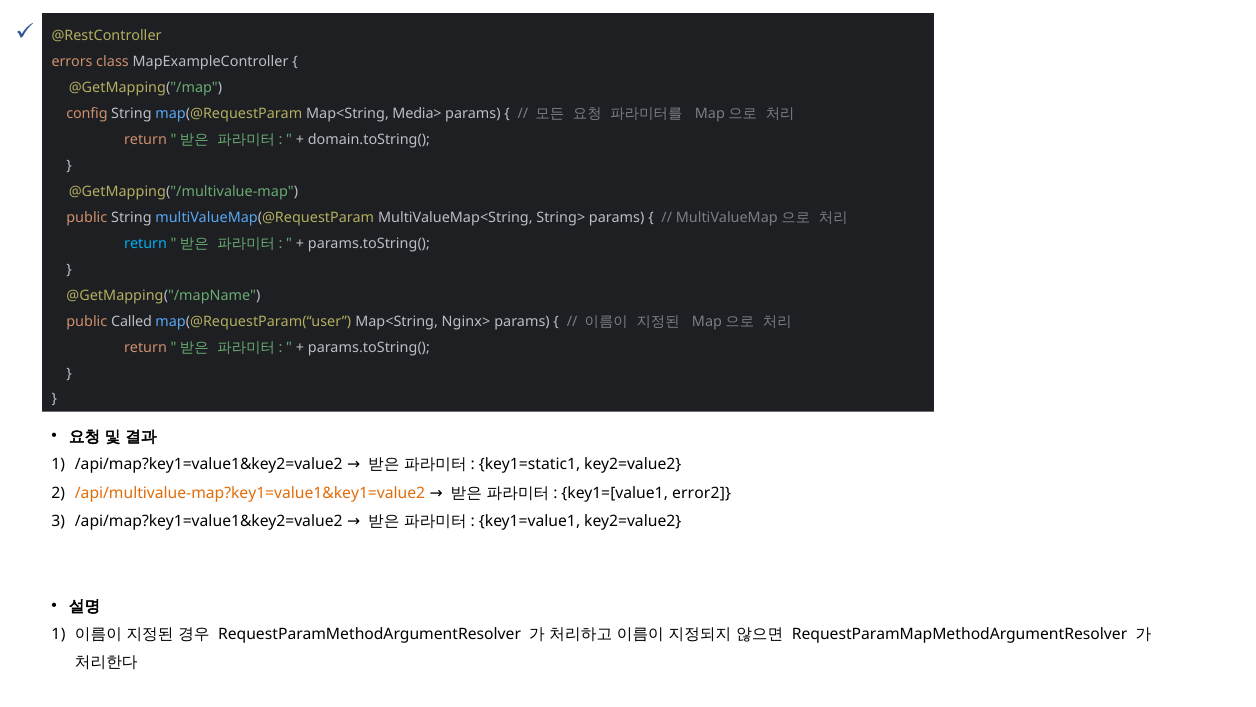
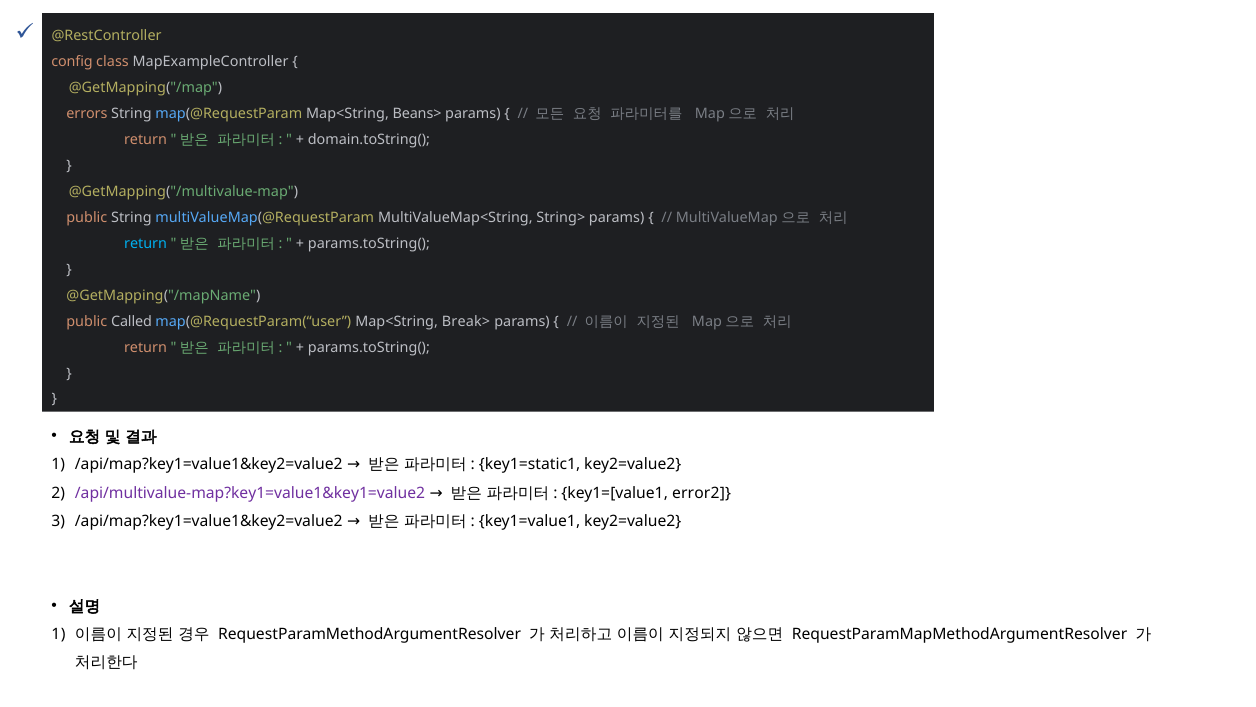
errors: errors -> config (72, 62)
config: config -> errors (87, 114)
Media>: Media> -> Beans> (417, 114)
Nginx>: Nginx> -> Break> (466, 321)
/api/multivalue-map?key1=value1&key1=value2 colour: orange -> purple (250, 493)
